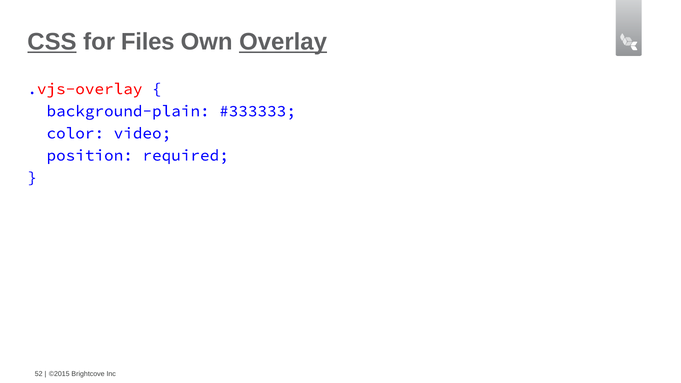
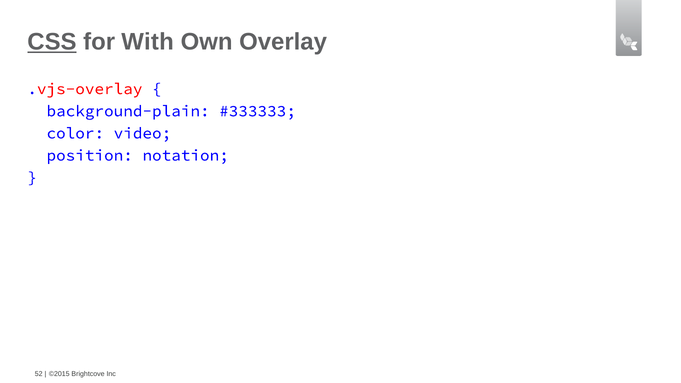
Files: Files -> With (148, 42)
Overlay underline: present -> none (283, 42)
required: required -> notation (186, 155)
